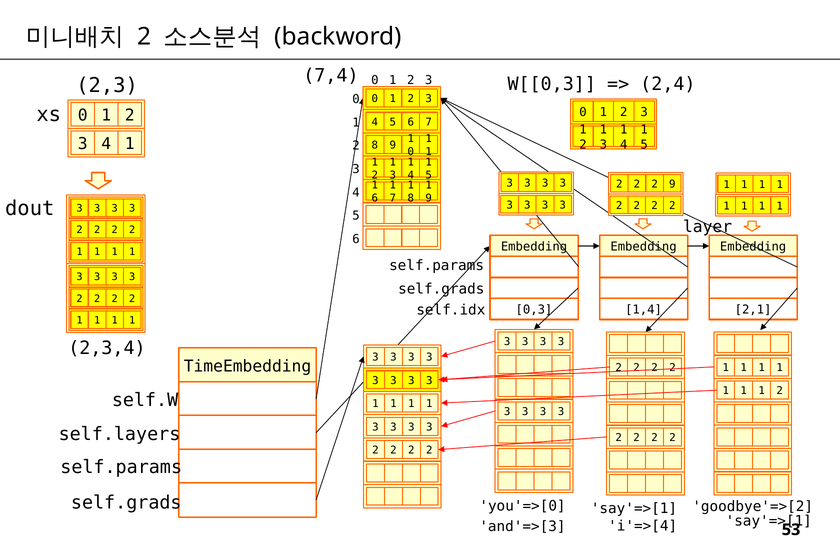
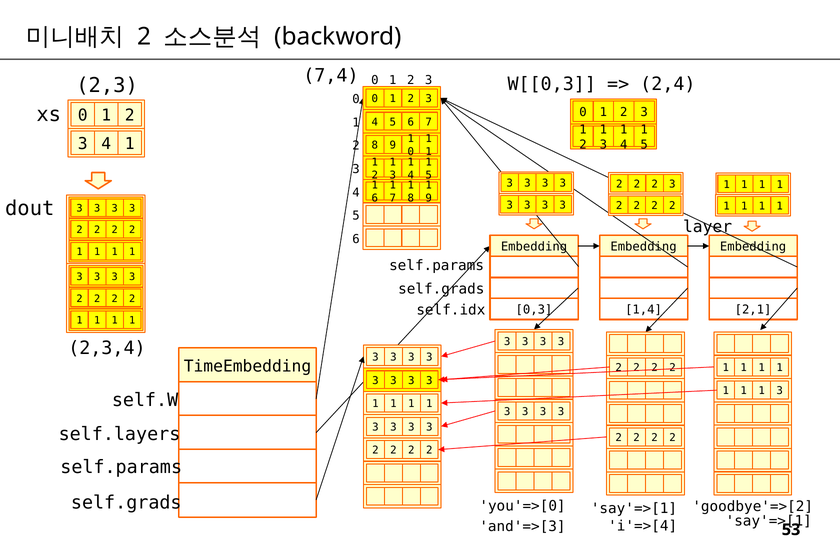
2 2 9: 9 -> 3 (672, 184)
2: 2 -> 3 (780, 391)
